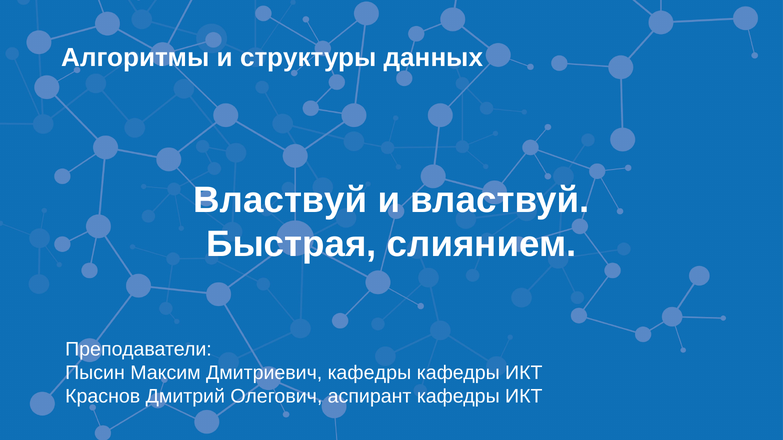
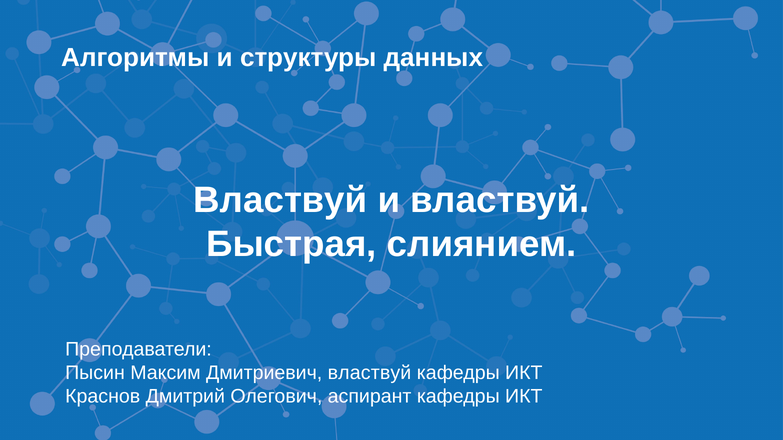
Дмитриевич кафедры: кафедры -> властвуй (369, 373)
